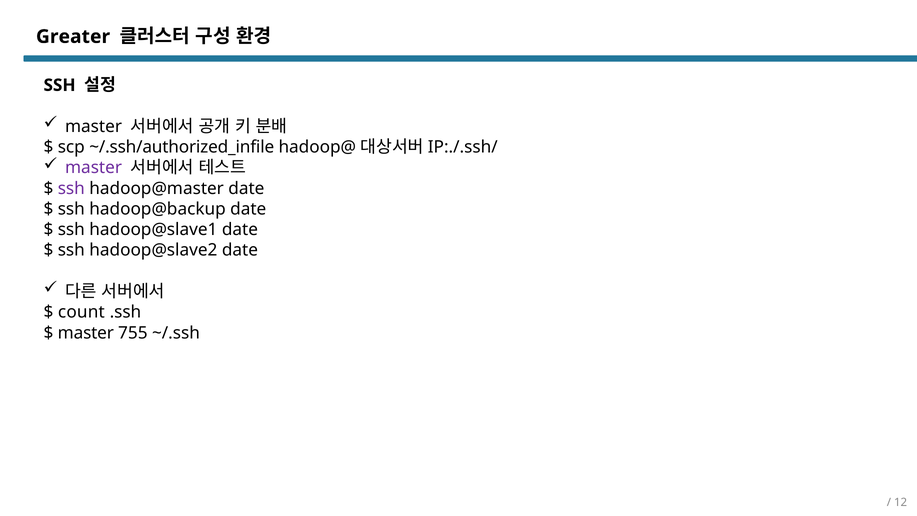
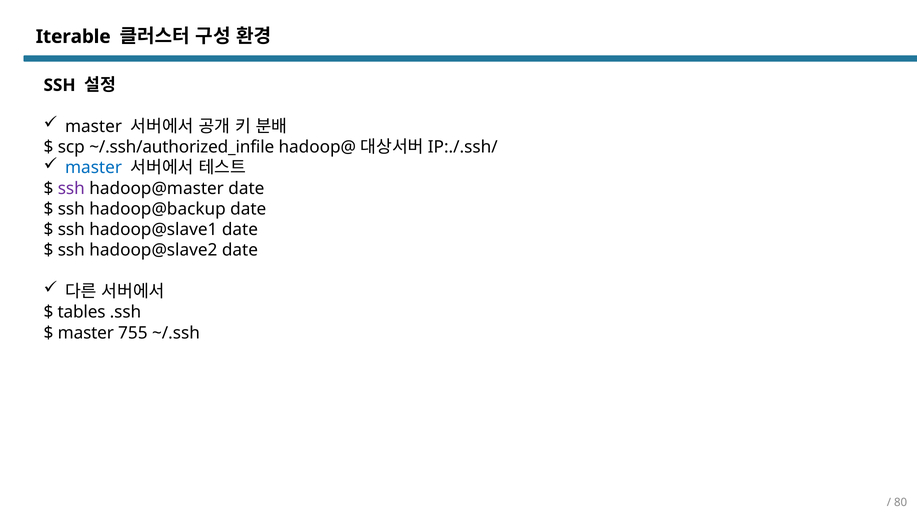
Greater: Greater -> Iterable (73, 37)
master colour: purple -> blue (94, 168)
count: count -> tables (82, 312)
12: 12 -> 80 (901, 502)
